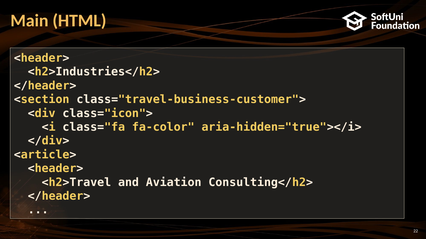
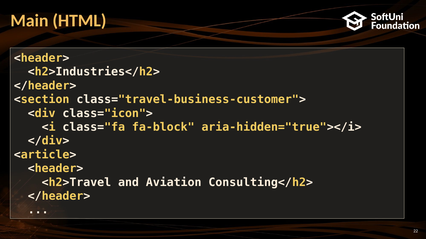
fa-color: fa-color -> fa-block (163, 127)
